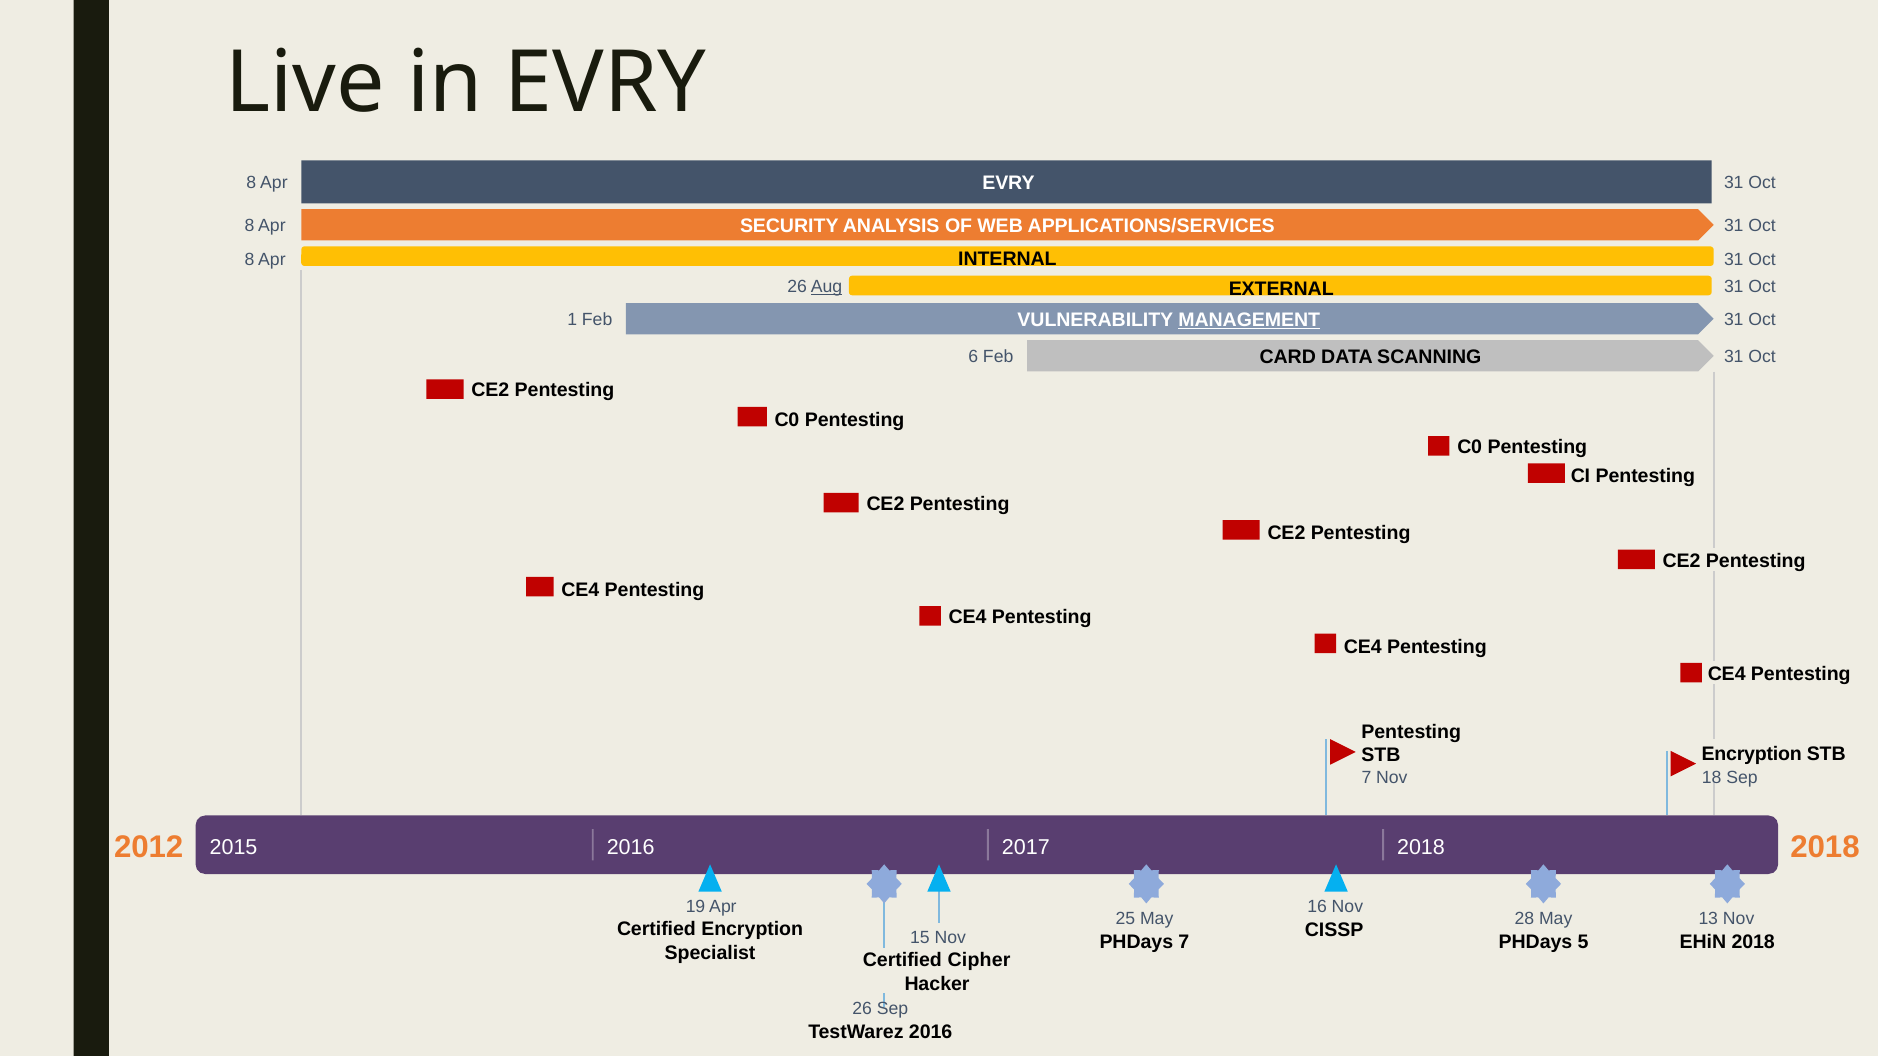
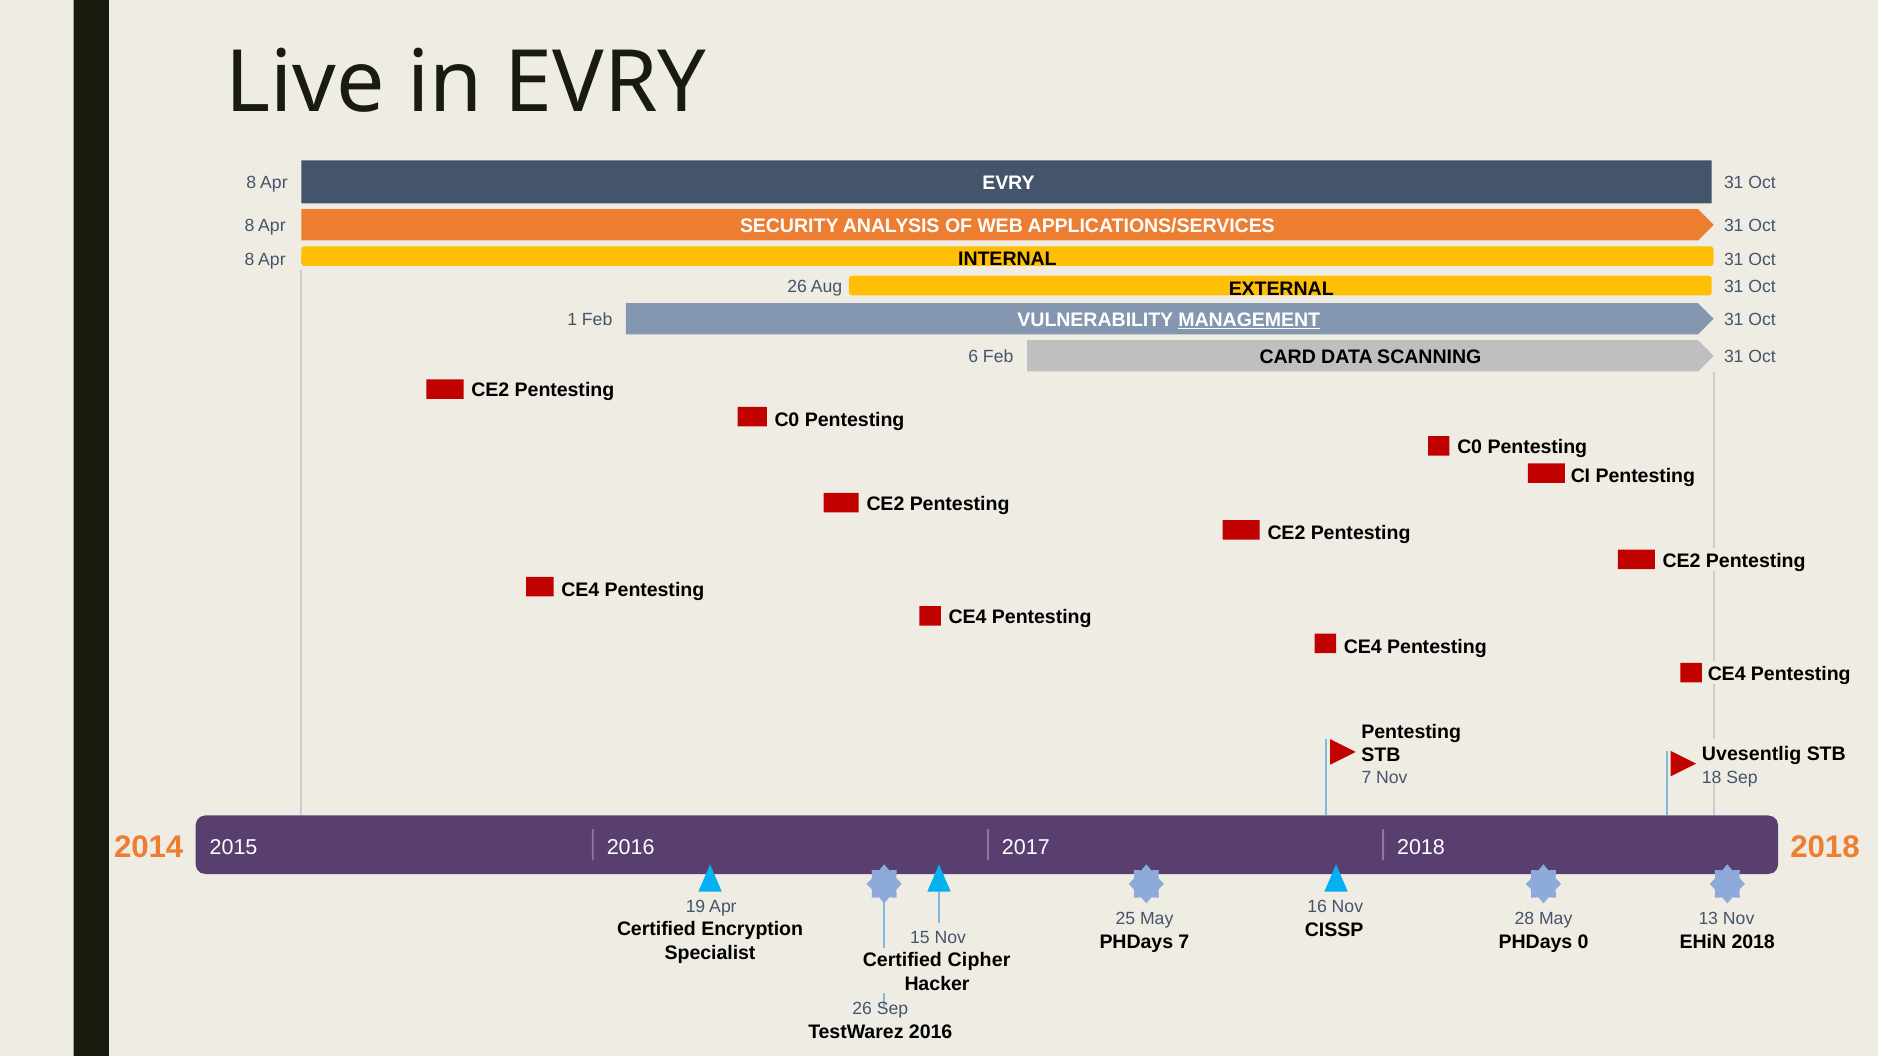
Aug underline: present -> none (827, 287)
Encryption: Encryption -> Uvesentlig (1752, 754)
2012: 2012 -> 2014 (149, 847)
5: 5 -> 0 (1583, 942)
